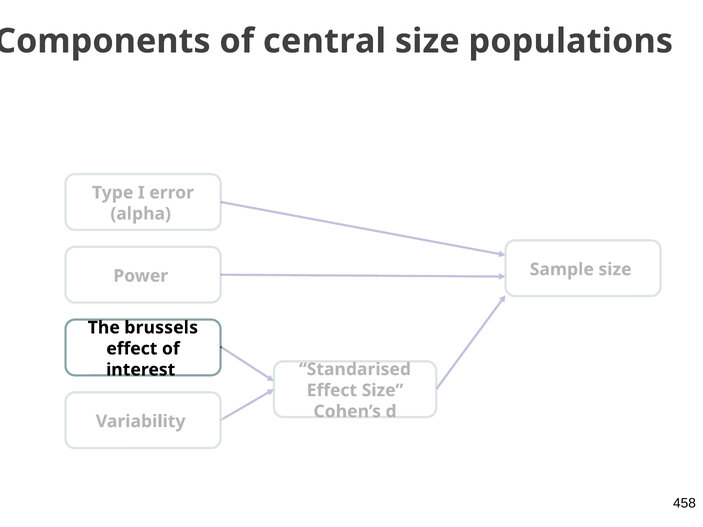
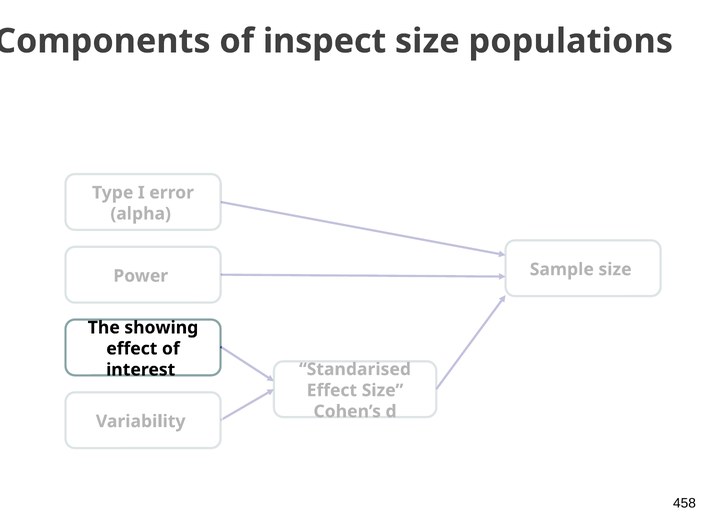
central: central -> inspect (325, 41)
brussels: brussels -> showing (161, 328)
